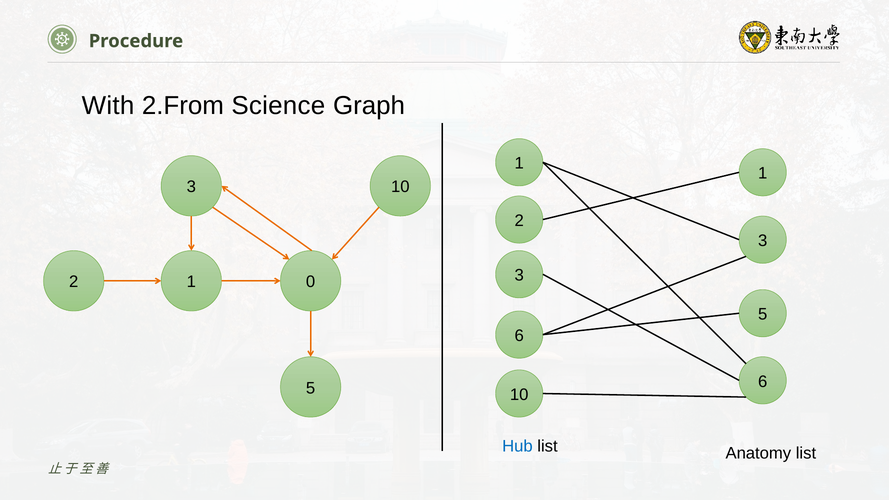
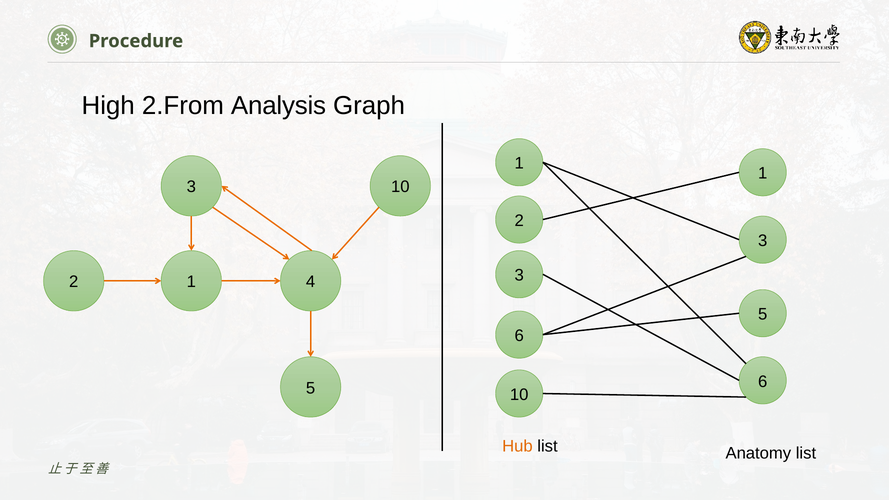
With: With -> High (108, 106)
Science: Science -> Analysis (279, 106)
0: 0 -> 4 (311, 282)
Hub colour: blue -> orange (517, 446)
